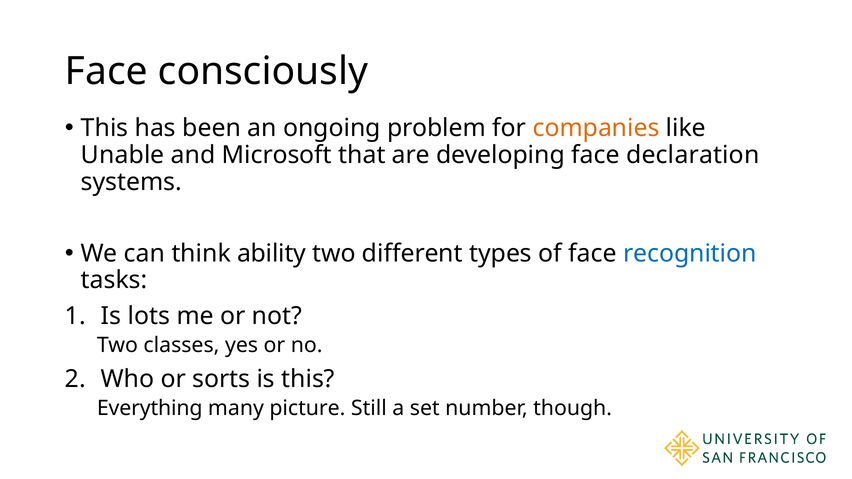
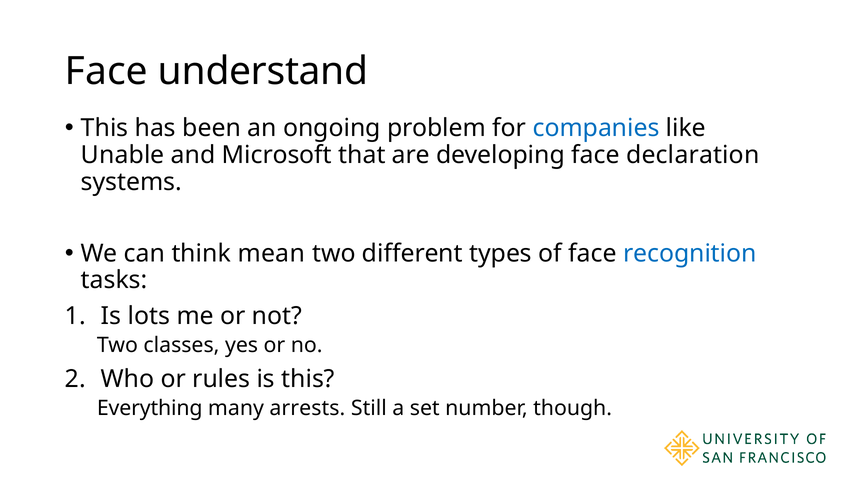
consciously: consciously -> understand (263, 72)
companies colour: orange -> blue (596, 128)
ability: ability -> mean (271, 253)
sorts: sorts -> rules (221, 379)
picture: picture -> arrests (307, 409)
